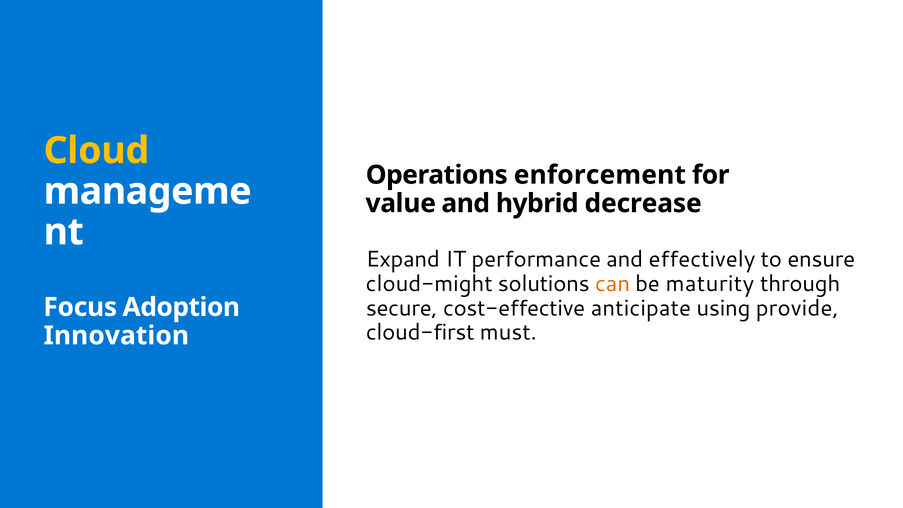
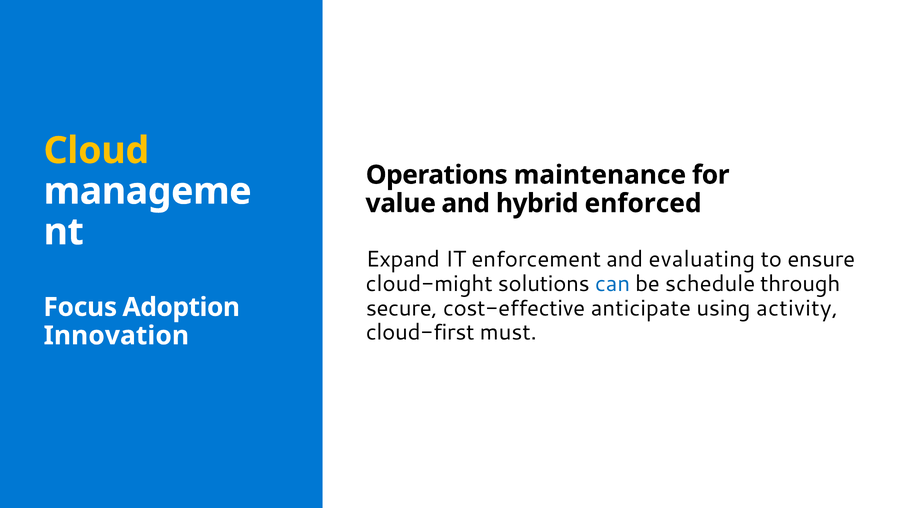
enforcement: enforcement -> maintenance (600, 175)
decrease: decrease -> enforced (643, 203)
performance: performance -> enforcement (536, 259)
effectively: effectively -> evaluating (702, 259)
can colour: orange -> blue (613, 284)
maturity: maturity -> schedule (710, 284)
provide: provide -> activity (797, 308)
